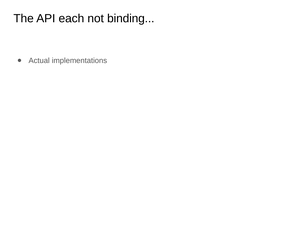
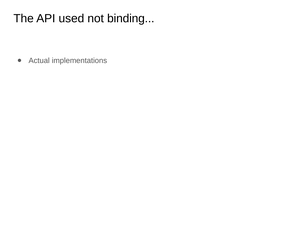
each: each -> used (71, 18)
